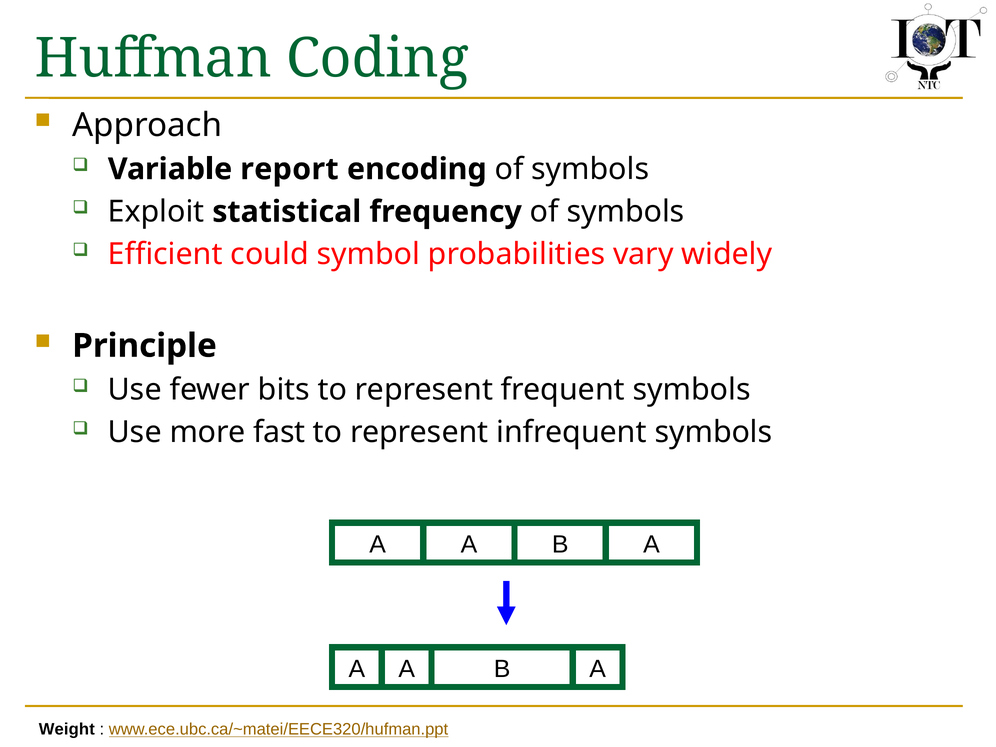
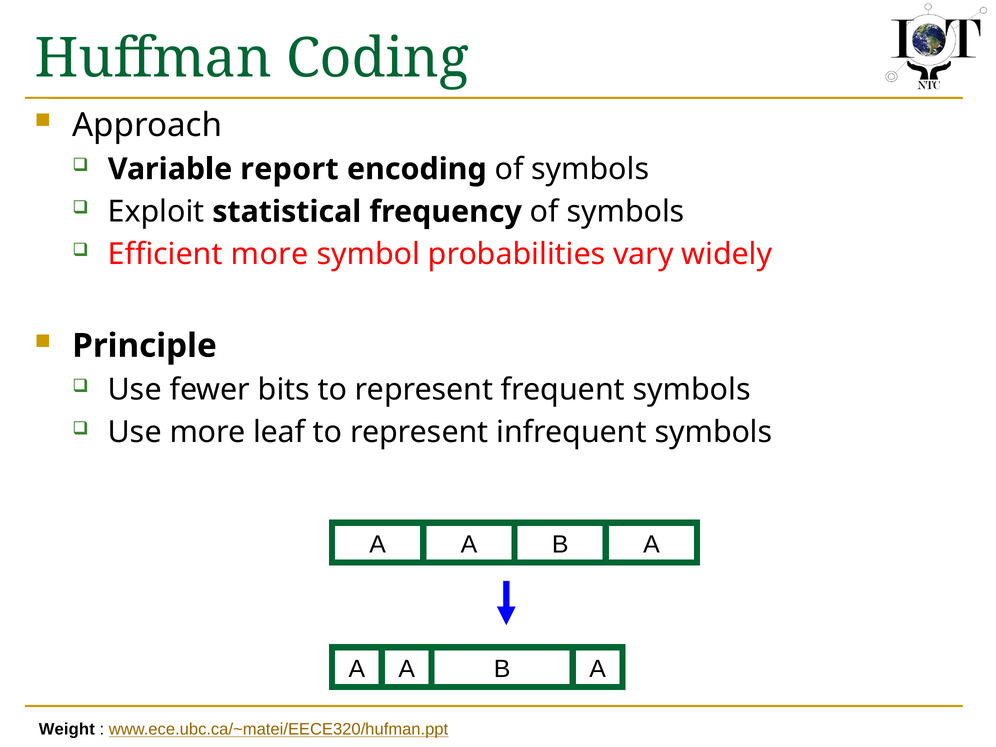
Efficient could: could -> more (270, 254)
fast: fast -> leaf (279, 432)
